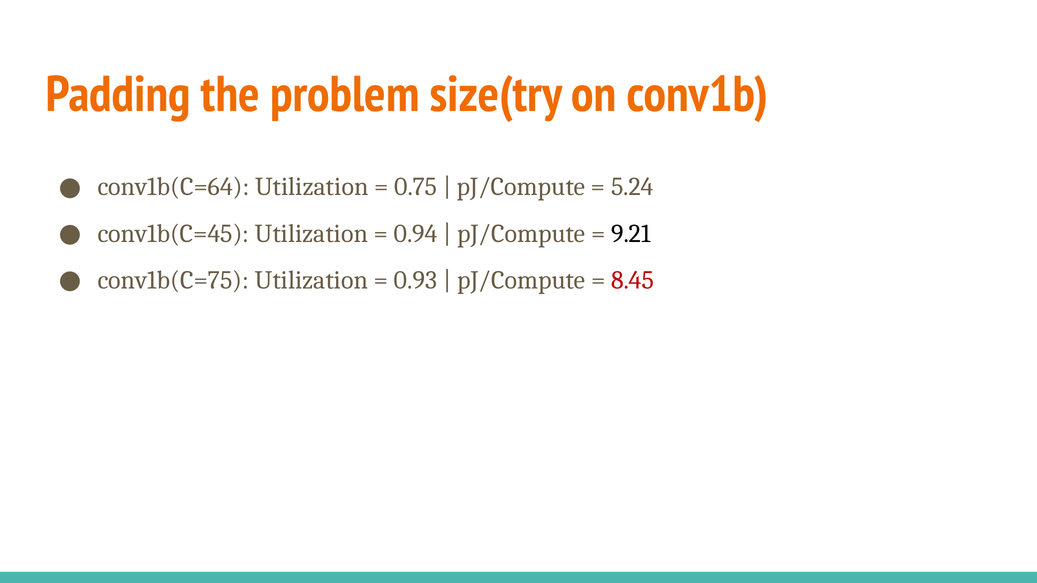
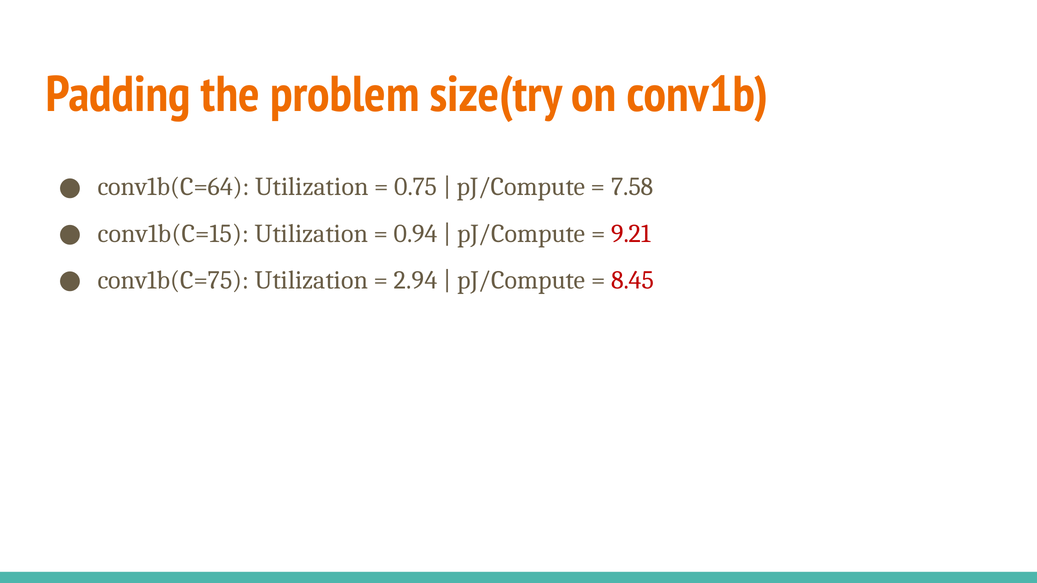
5.24: 5.24 -> 7.58 (632, 187)
conv1b(C=45: conv1b(C=45 -> conv1b(C=15 (173, 234)
9.21 colour: black -> red (631, 234)
0.93: 0.93 -> 2.94 (416, 280)
